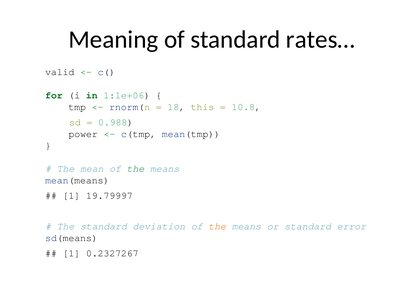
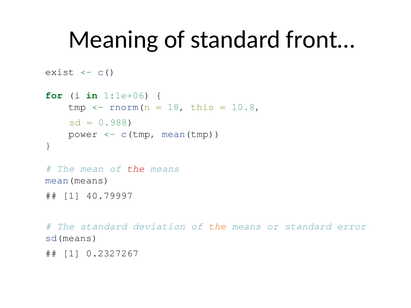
rates…: rates… -> front… (320, 40)
valid: valid -> exist (60, 72)
the colour: green -> red (136, 169)
19.79997: 19.79997 -> 40.79997 (109, 196)
